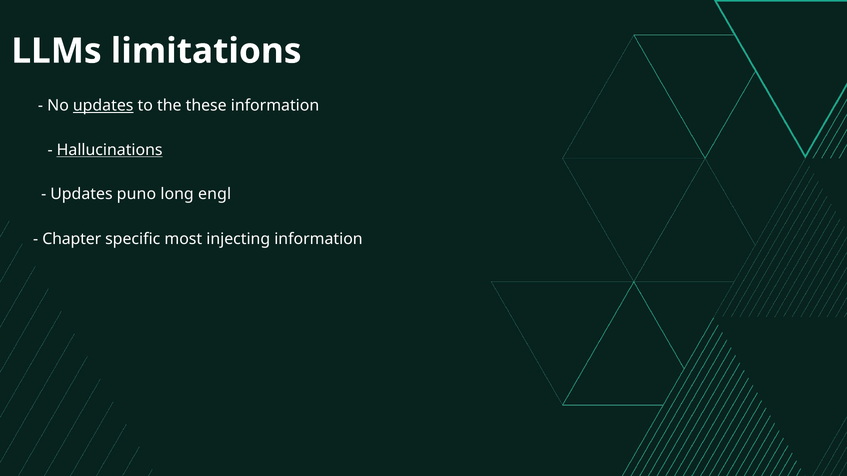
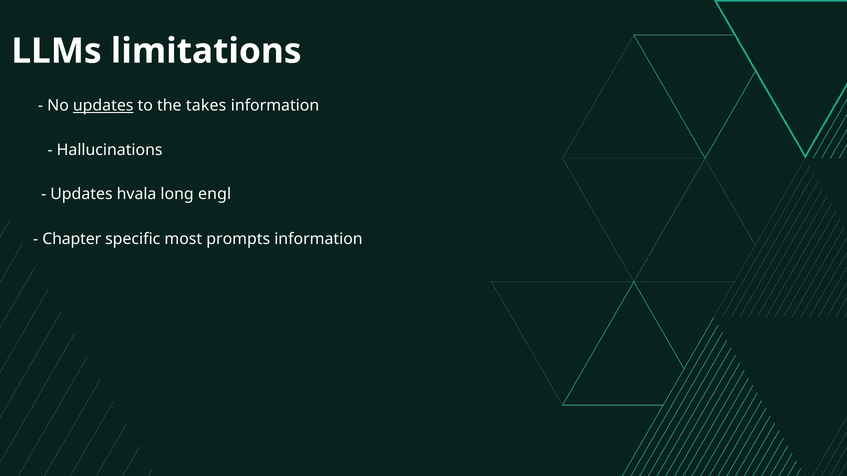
these: these -> takes (206, 106)
Hallucinations underline: present -> none (110, 150)
puno: puno -> hvala (137, 194)
injecting: injecting -> prompts (238, 239)
